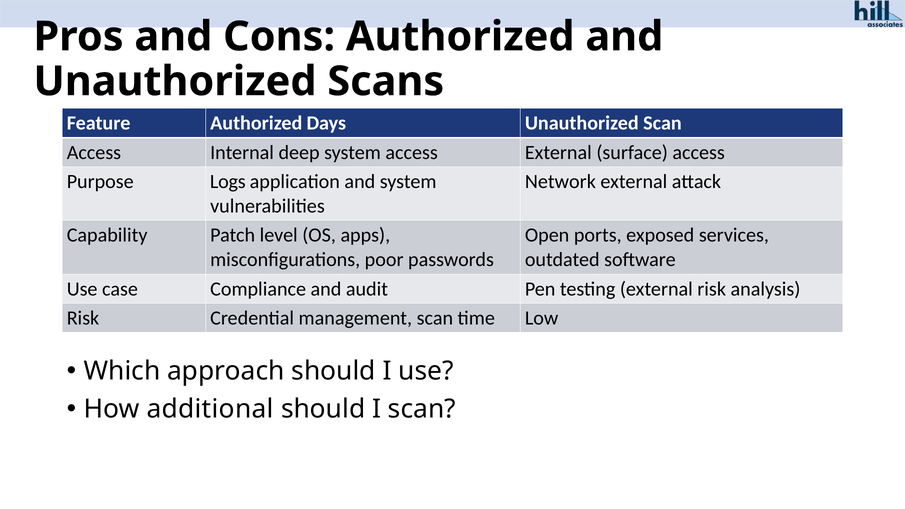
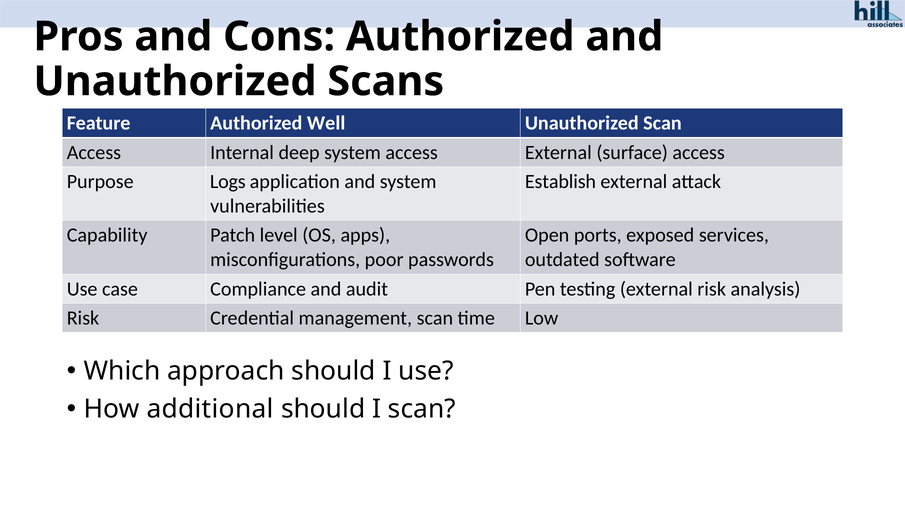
Days: Days -> Well (326, 123)
Network: Network -> Establish (560, 182)
